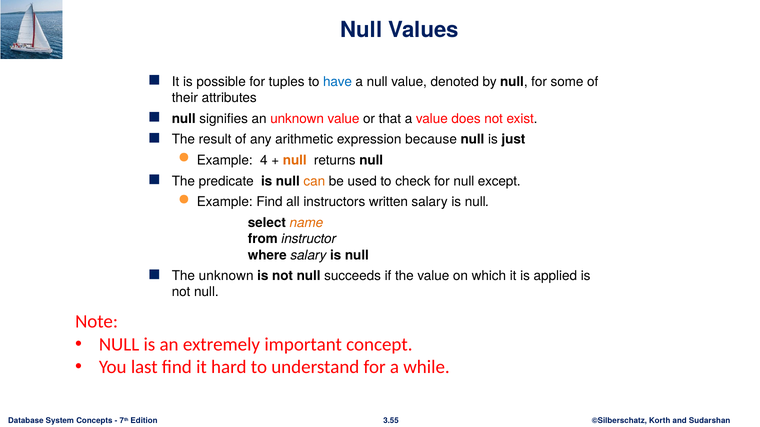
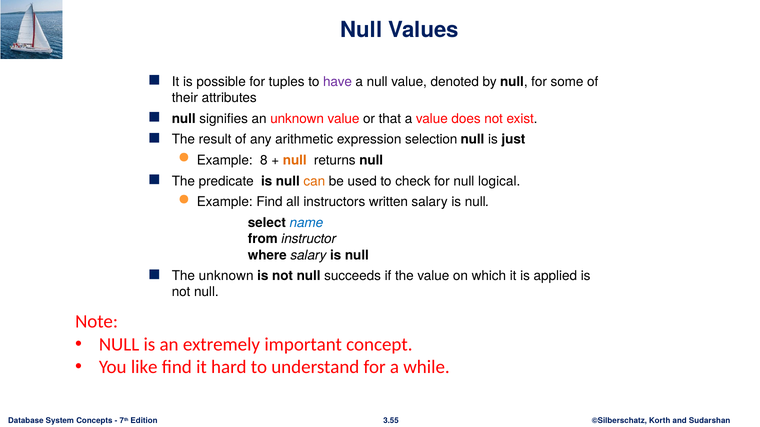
have colour: blue -> purple (337, 82)
because: because -> selection (431, 140)
4: 4 -> 8 (264, 160)
except: except -> logical (499, 181)
name colour: orange -> blue (306, 223)
last: last -> like (144, 368)
